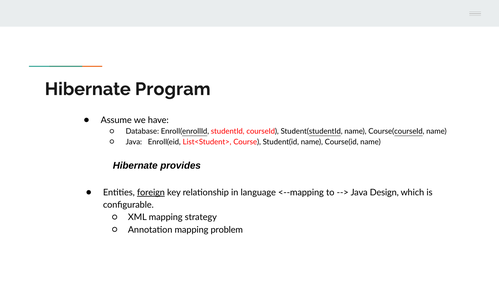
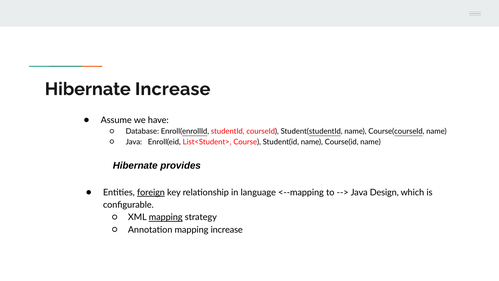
Hibernate Program: Program -> Increase (173, 89)
mapping underline: none -> present (166, 217)
mapping problem: problem -> increase (227, 230)
